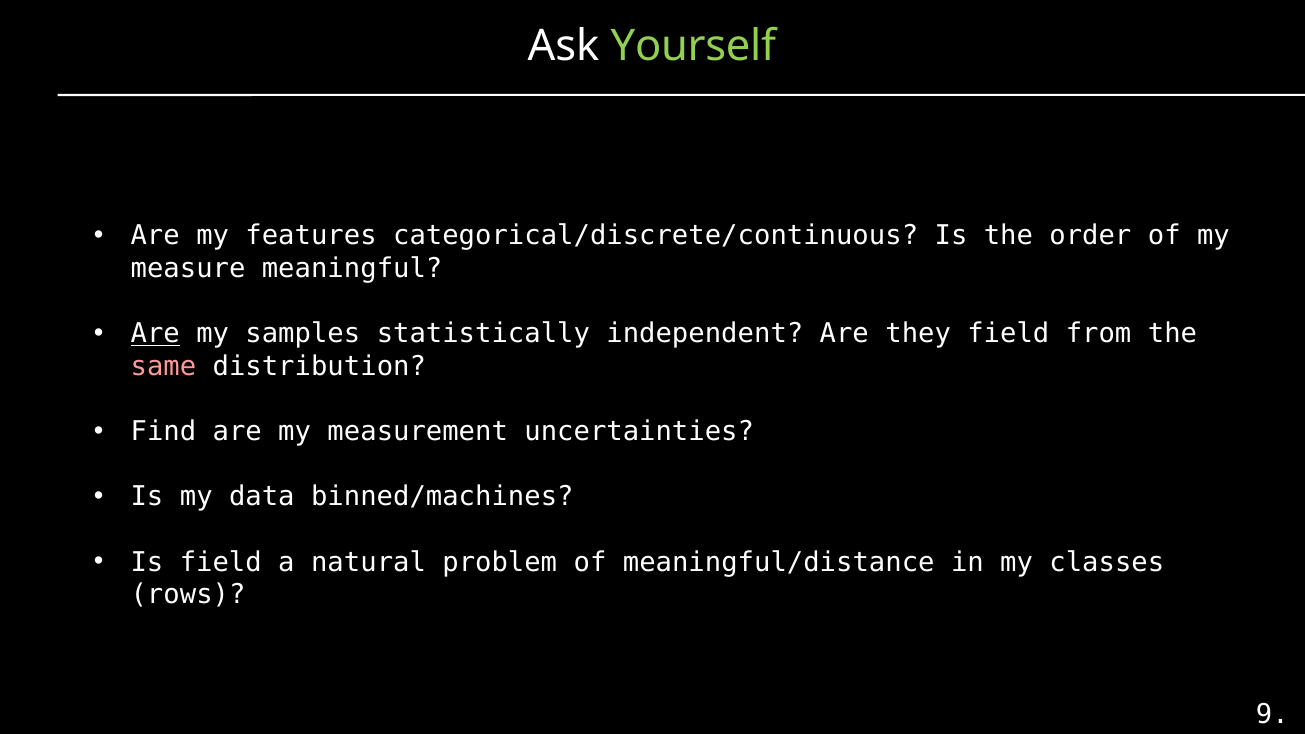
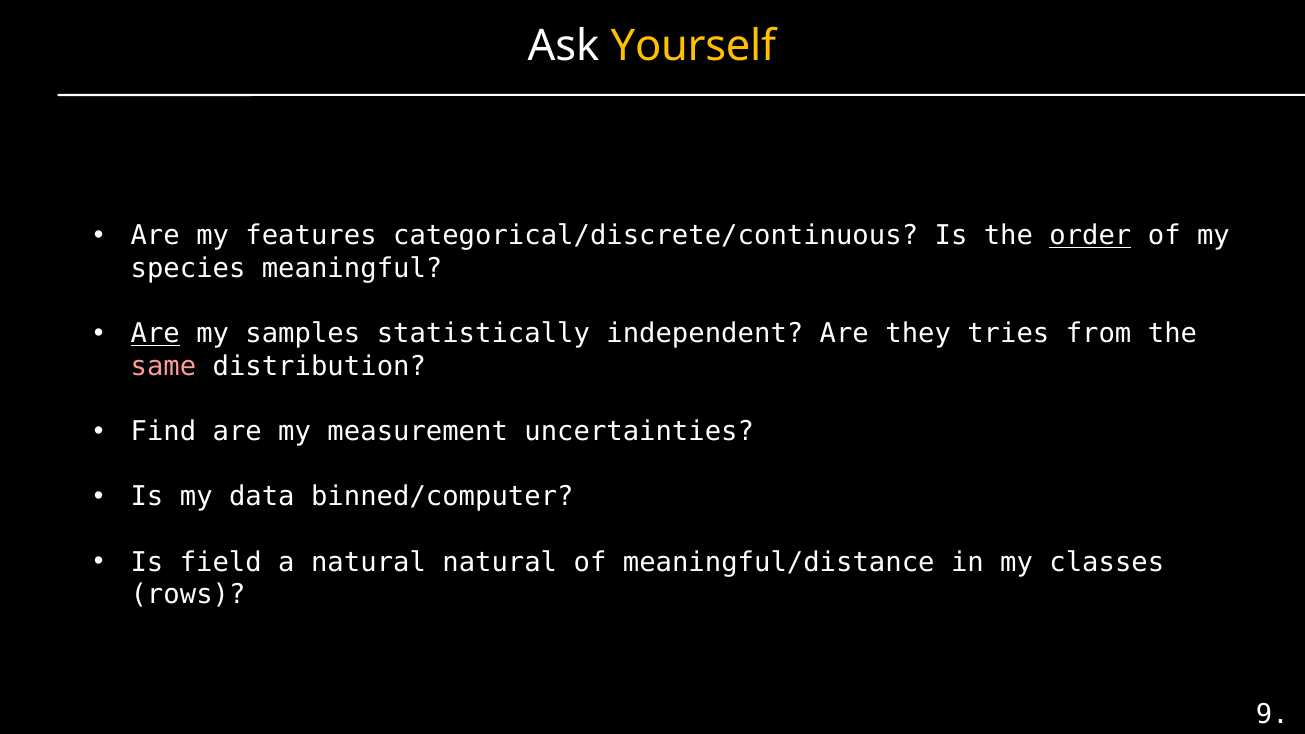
Yourself colour: light green -> yellow (693, 46)
order underline: none -> present (1090, 236)
measure: measure -> species (188, 269)
they field: field -> tries (1008, 334)
binned/machines: binned/machines -> binned/computer (442, 497)
natural problem: problem -> natural (500, 562)
